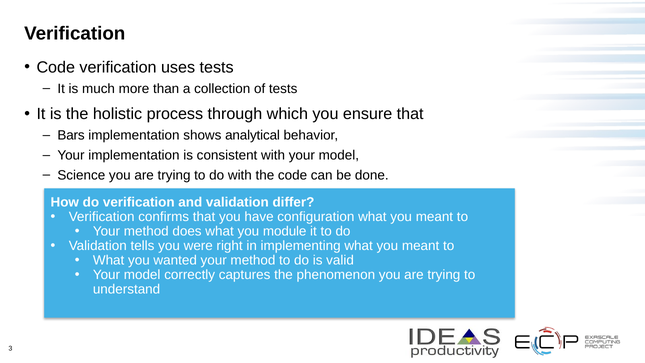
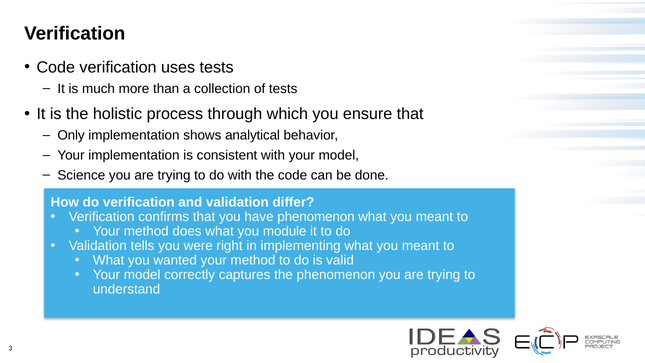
Bars: Bars -> Only (71, 135)
have configuration: configuration -> phenomenon (316, 217)
